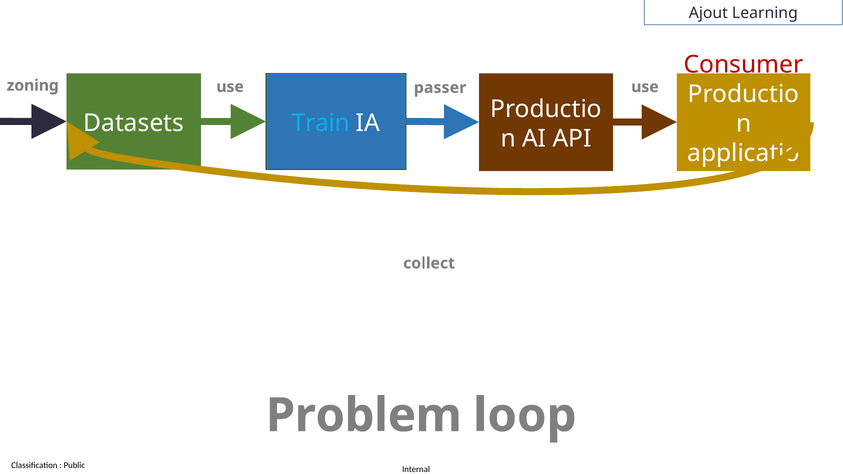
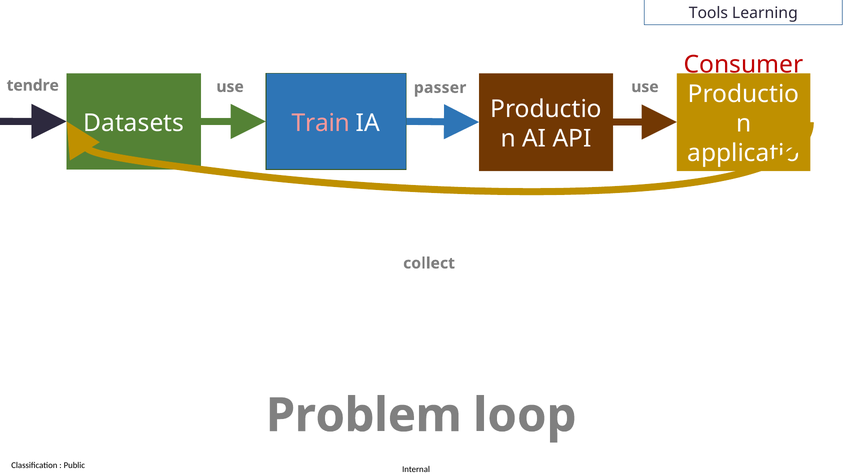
Ajout: Ajout -> Tools (708, 13)
zoning: zoning -> tendre (33, 86)
Train colour: light blue -> pink (321, 123)
